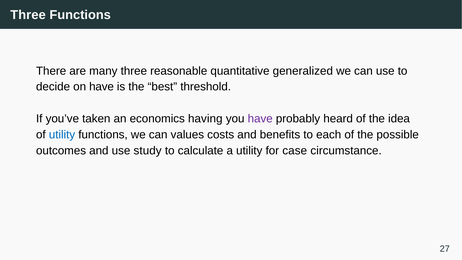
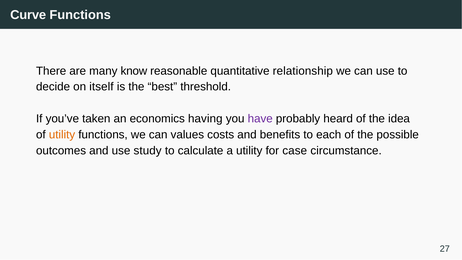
Three: Three -> Curve (28, 15)
many three: three -> know (134, 71)
generalized: generalized -> relationship (303, 71)
on have: have -> itself (101, 87)
utility colour: blue -> orange (62, 135)
